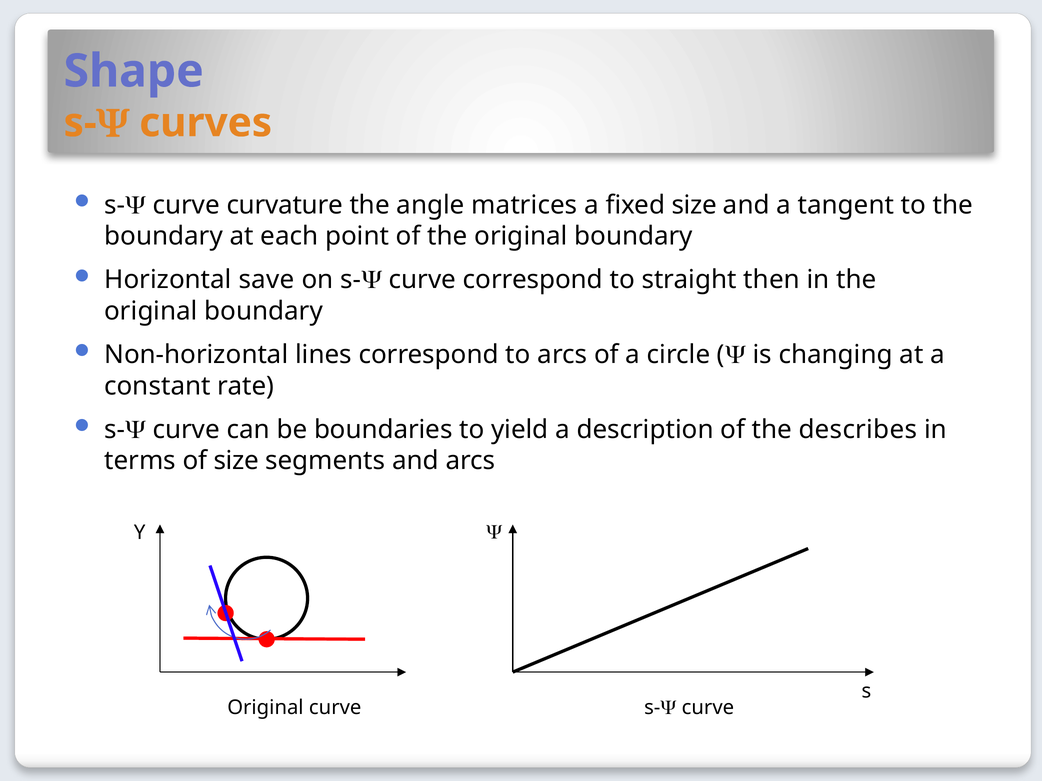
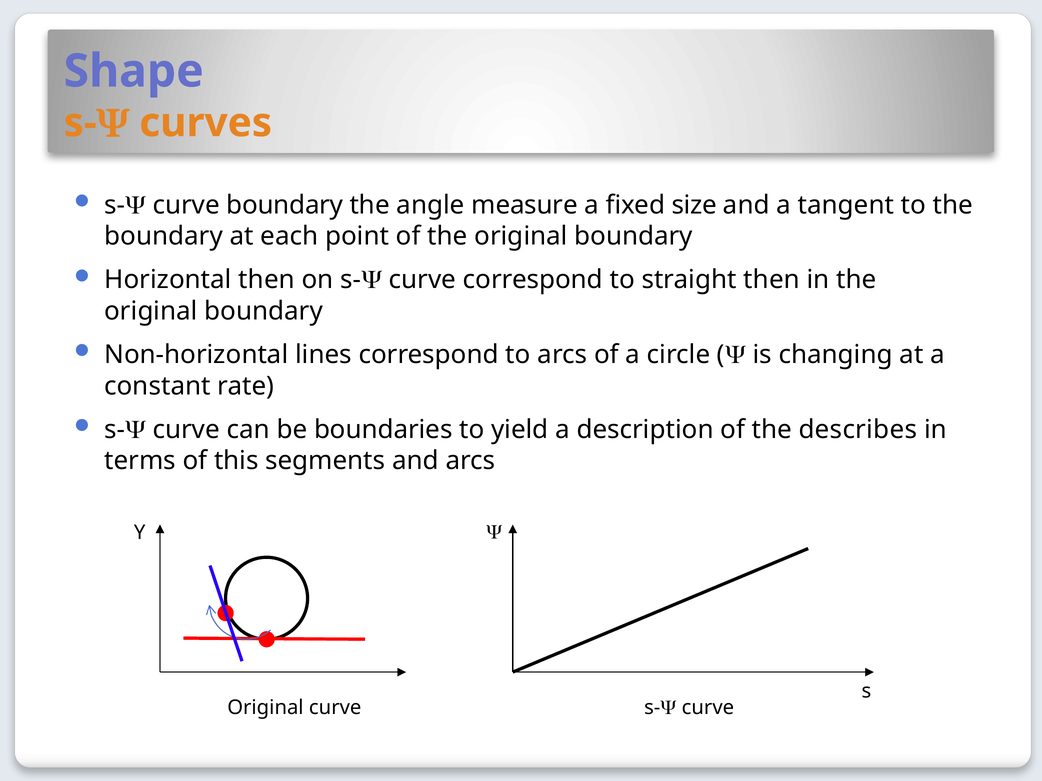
curve curvature: curvature -> boundary (285, 205)
matrices: matrices -> measure (525, 205)
Horizontal save: save -> then (267, 280)
of size: size -> this (236, 461)
